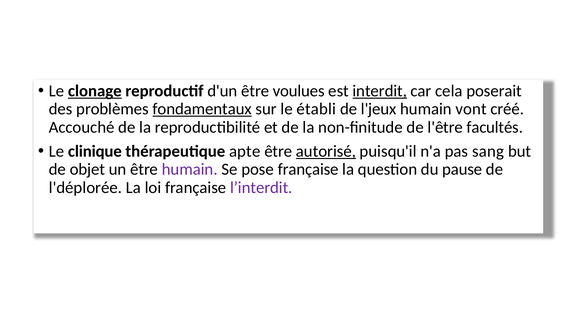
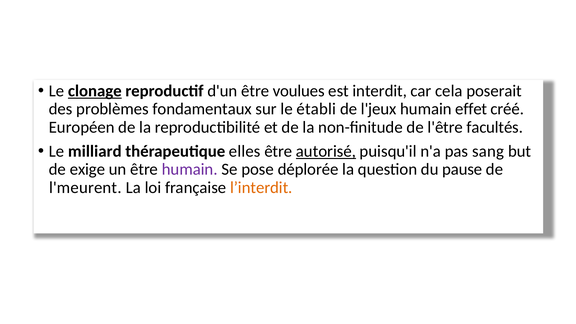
interdit underline: present -> none (380, 91)
fondamentaux underline: present -> none (202, 109)
vont: vont -> effet (471, 109)
Accouché: Accouché -> Européen (82, 127)
clinique: clinique -> milliard (95, 151)
apte: apte -> elles (245, 151)
objet: objet -> exige (87, 169)
pose française: française -> déplorée (308, 169)
l'déplorée: l'déplorée -> l'meurent (85, 188)
l’interdit colour: purple -> orange (261, 188)
